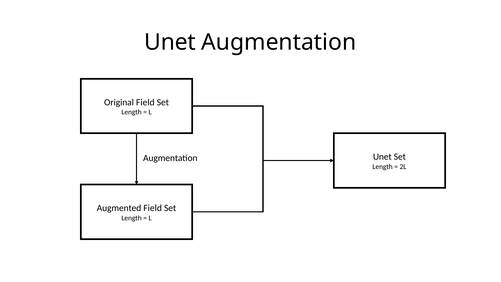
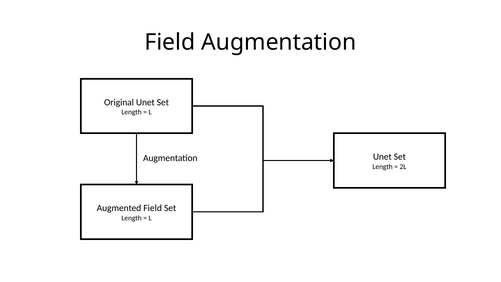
Unet: Unet -> Field (170, 42)
Original Field: Field -> Unet (145, 102)
